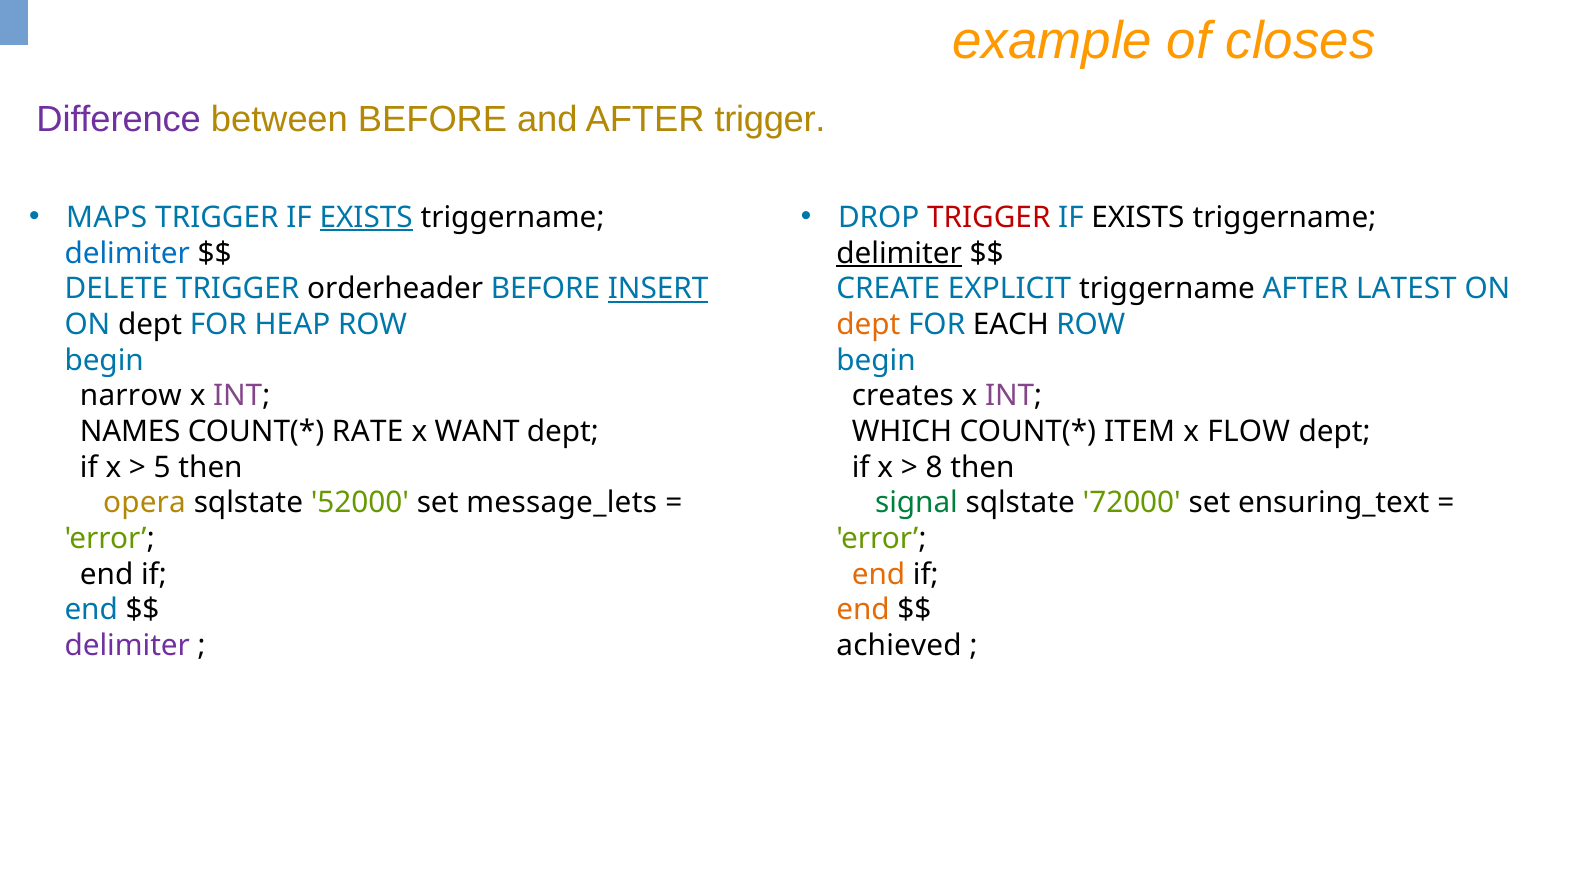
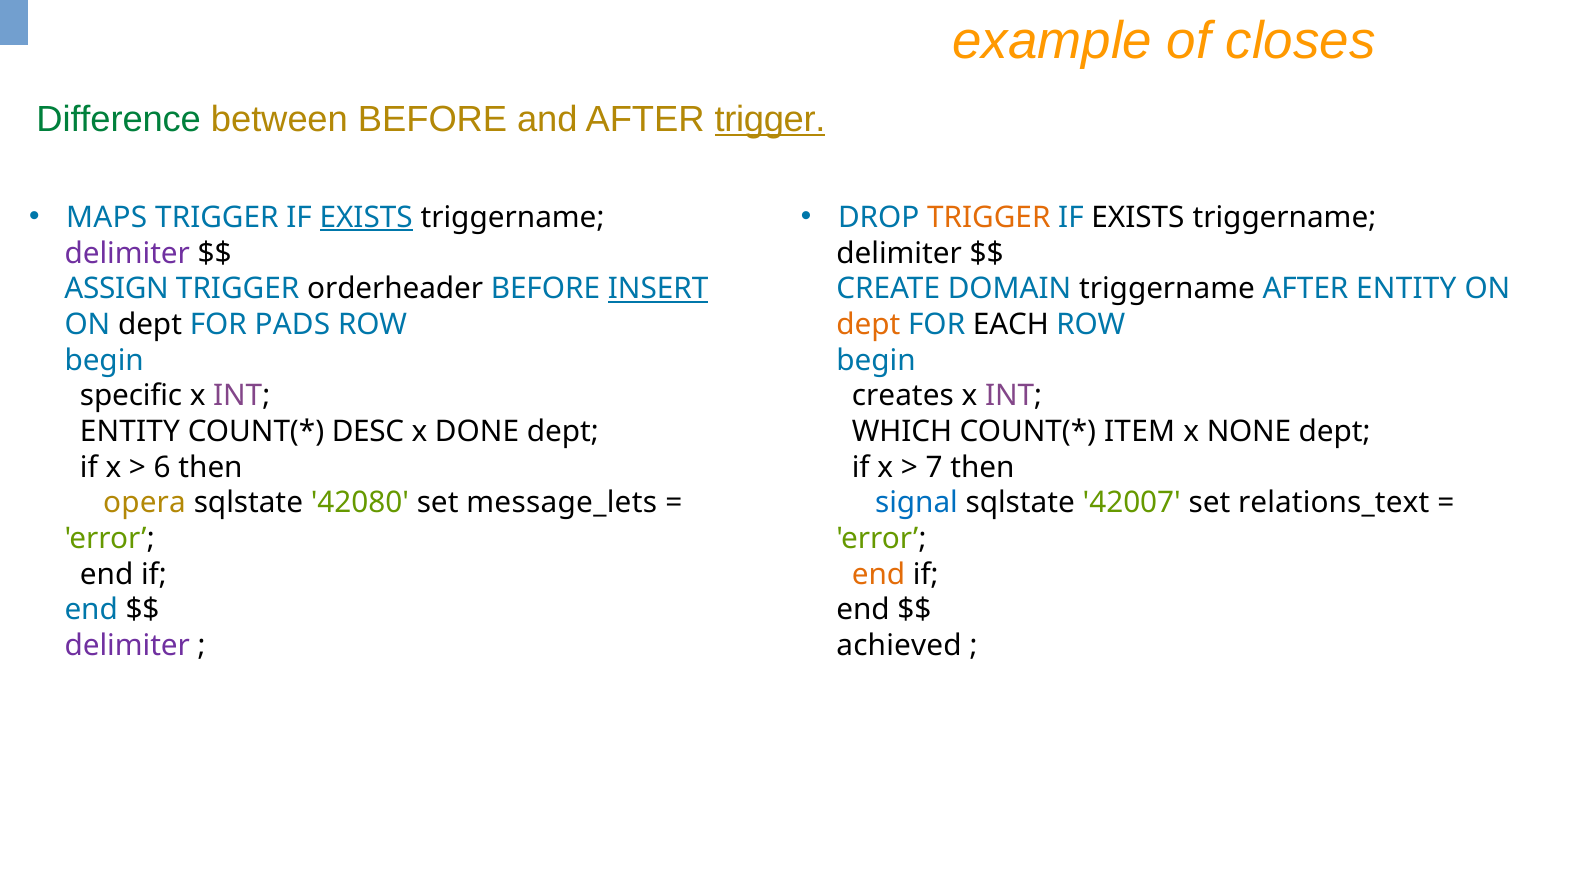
Difference colour: purple -> green (119, 119)
trigger underline: none -> present (770, 119)
TRIGGER colour: red -> orange (989, 218)
delimiter colour: blue -> purple (127, 253)
delimiter underline: present -> none (899, 253)
DELETE: DELETE -> ASSIGN (117, 289)
EXPLICIT: EXPLICIT -> DOMAIN (1010, 289)
AFTER LATEST: LATEST -> ENTITY (1406, 289)
HEAP: HEAP -> PADS (292, 325)
narrow: narrow -> specific (131, 396)
NAMES: NAMES -> ENTITY (130, 432)
RATE: RATE -> DESC (368, 432)
WANT: WANT -> DONE (477, 432)
FLOW: FLOW -> NONE (1249, 432)
5: 5 -> 6 (162, 467)
8: 8 -> 7 (934, 467)
52000: 52000 -> 42080 (360, 503)
signal colour: green -> blue (916, 503)
72000: 72000 -> 42007 (1132, 503)
ensuring_text: ensuring_text -> relations_text (1334, 503)
end colour: orange -> black (863, 610)
